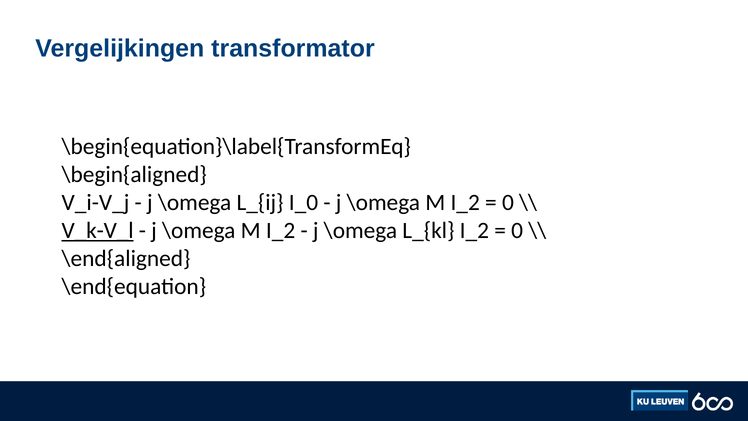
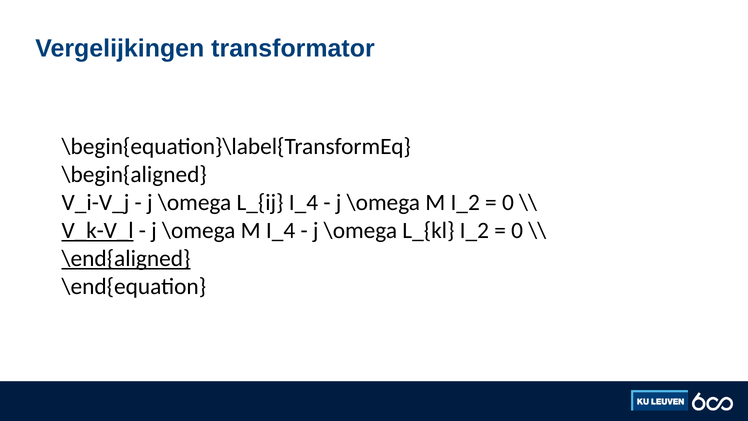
L_{ij I_0: I_0 -> I_4 (303, 202)
I_2: I_2 -> I_4 (281, 230)
\end{aligned underline: none -> present (126, 258)
